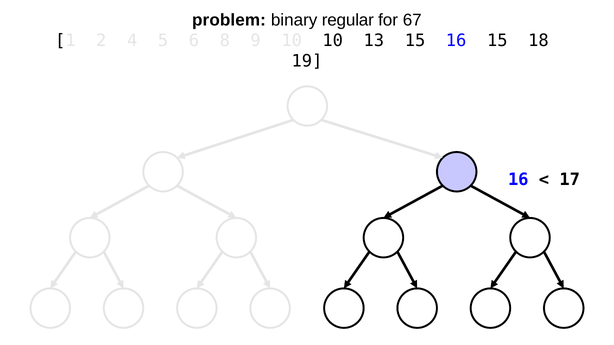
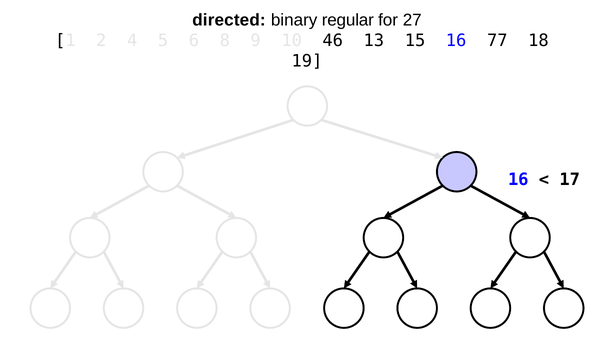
problem: problem -> directed (229, 20)
67: 67 -> 27 (412, 20)
10 10: 10 -> 46 (333, 41)
16 15: 15 -> 77 (497, 41)
